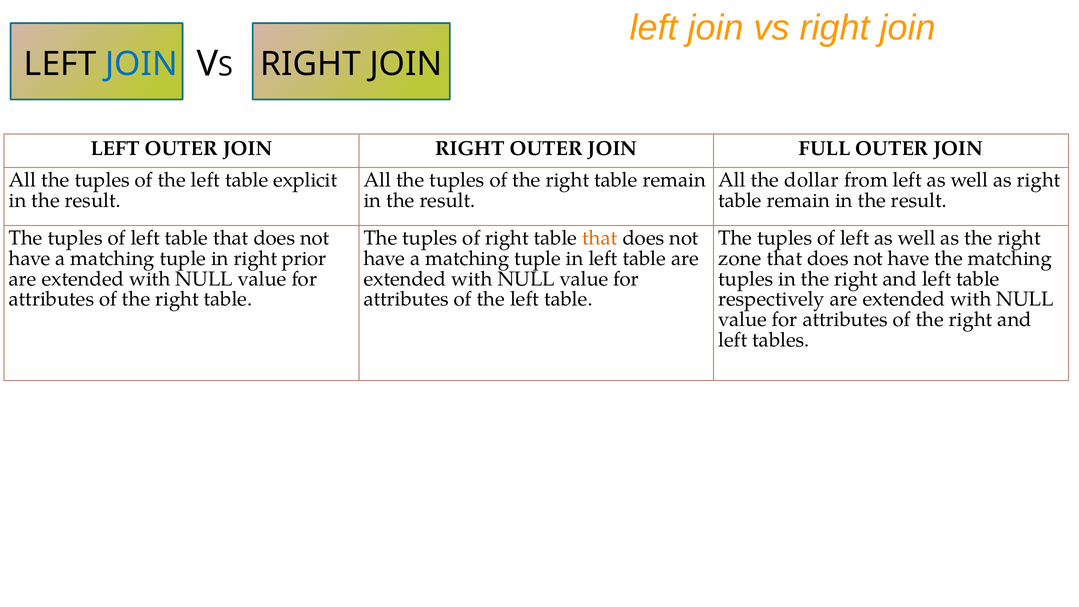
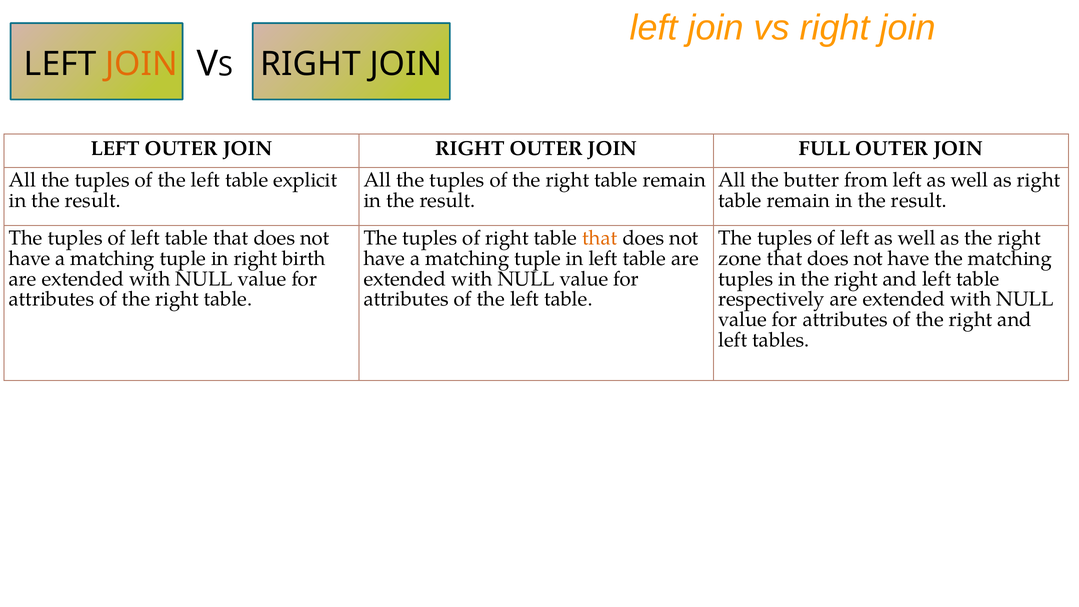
JOIN colour: blue -> orange (141, 64)
dollar: dollar -> butter (812, 180)
prior: prior -> birth (304, 258)
